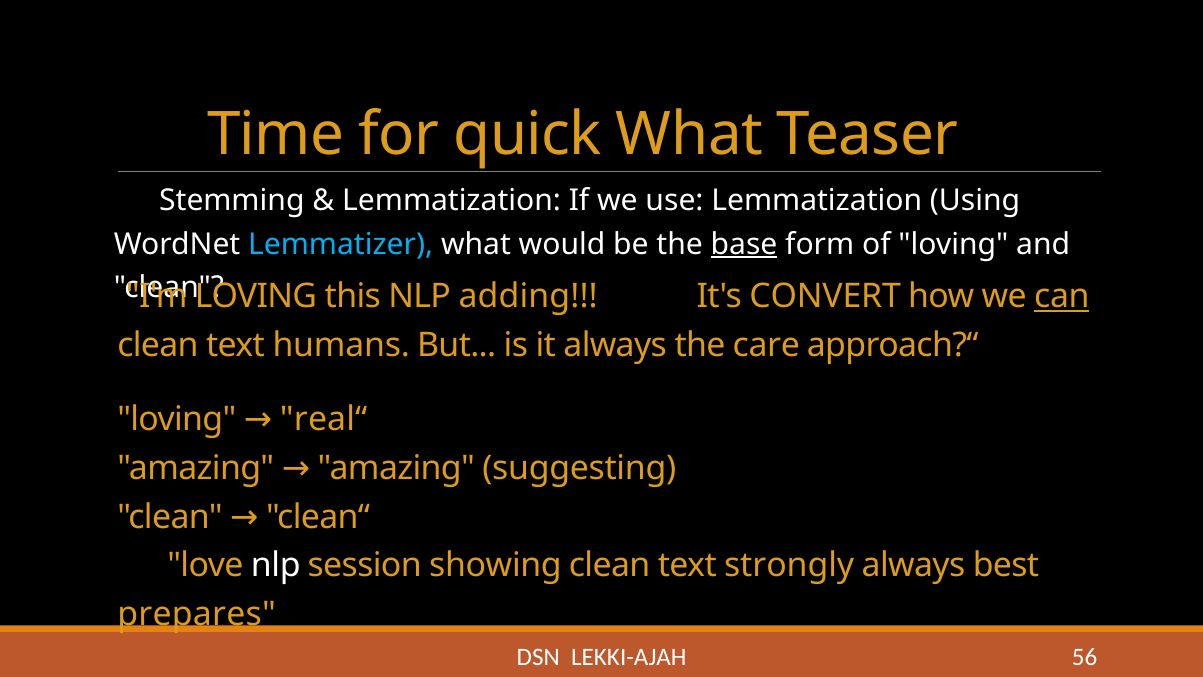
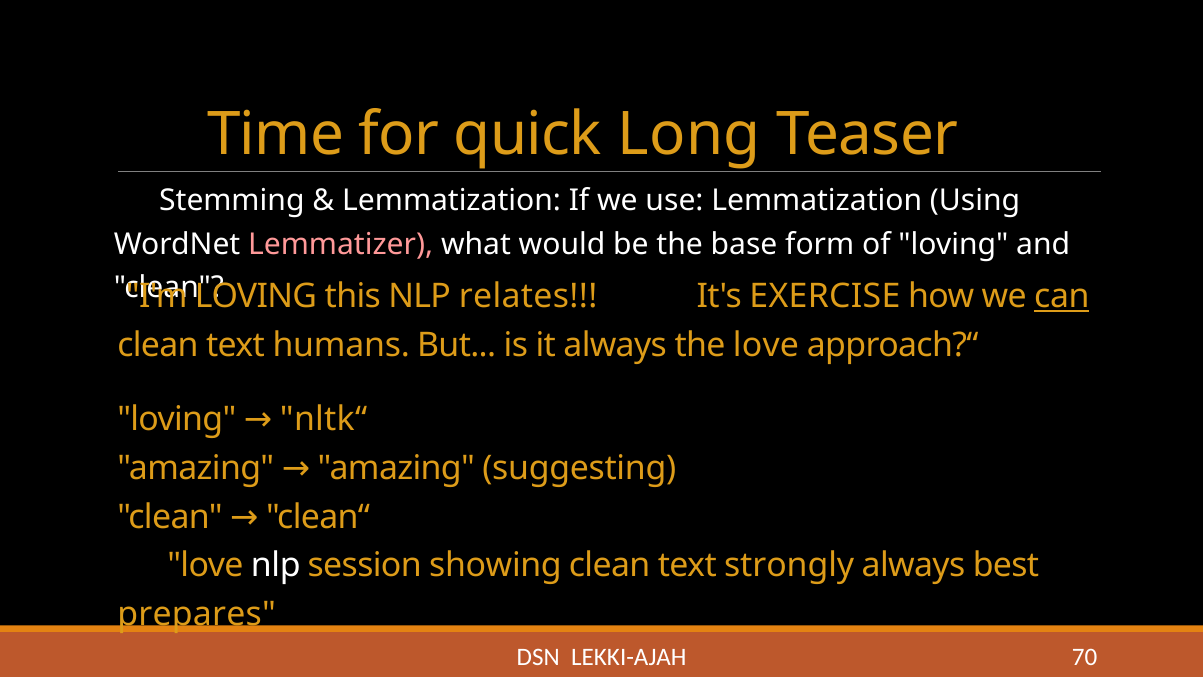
quick What: What -> Long (689, 135)
Lemmatizer colour: light blue -> pink (341, 244)
base underline: present -> none (744, 244)
adding: adding -> relates (528, 297)
CONVERT: CONVERT -> EXERCISE (825, 297)
the care: care -> love (766, 345)
real“: real“ -> nltk“ (324, 419)
56: 56 -> 70 (1085, 657)
